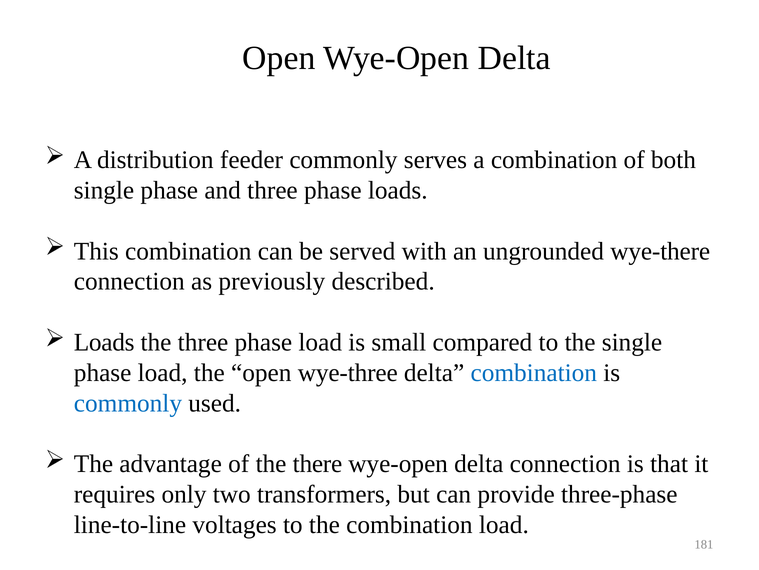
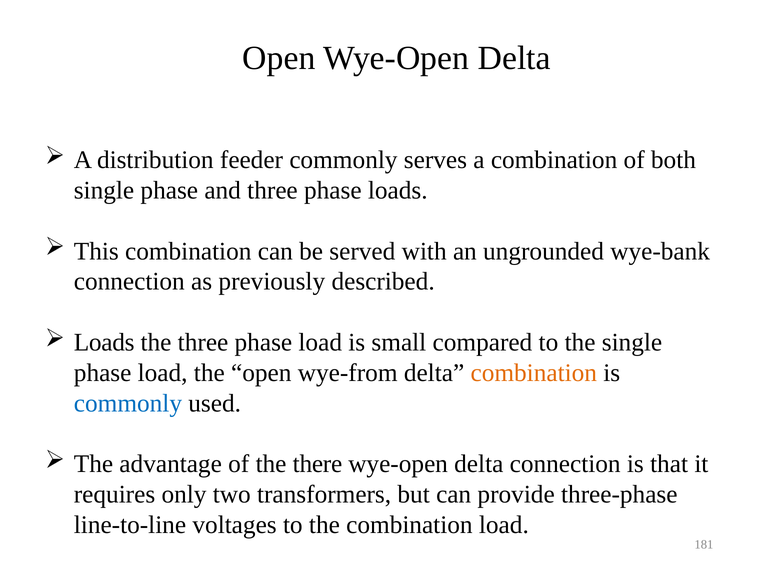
wye-there: wye-there -> wye-bank (660, 251)
wye-three: wye-three -> wye-from (348, 372)
combination colour: blue -> orange (534, 372)
